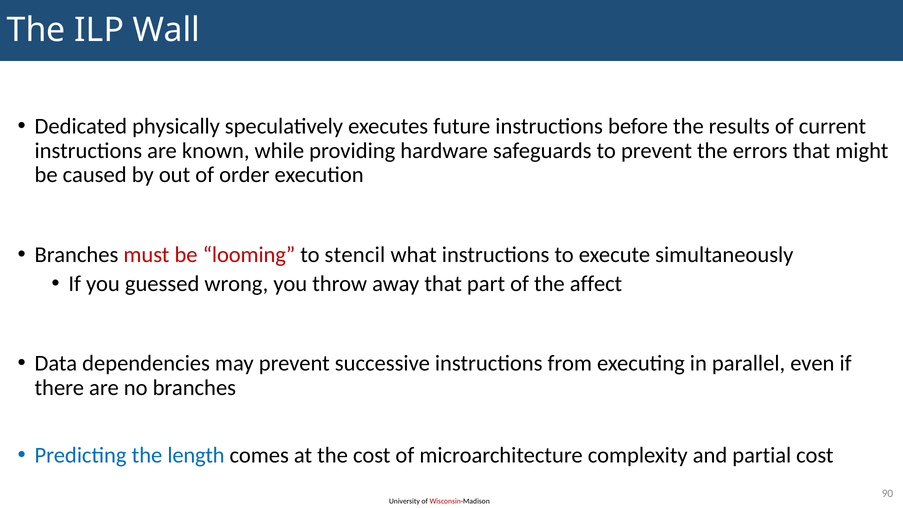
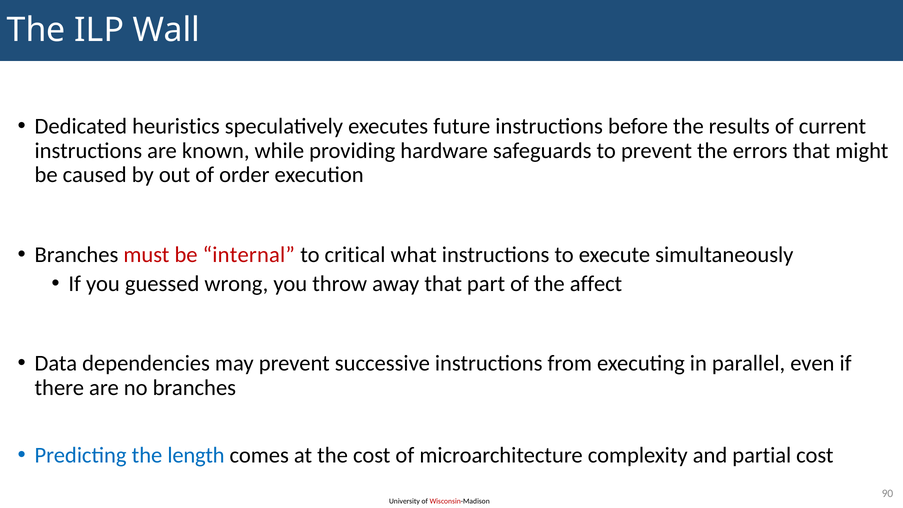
physically: physically -> heuristics (176, 126)
looming: looming -> internal (249, 255)
stencil: stencil -> critical (355, 255)
